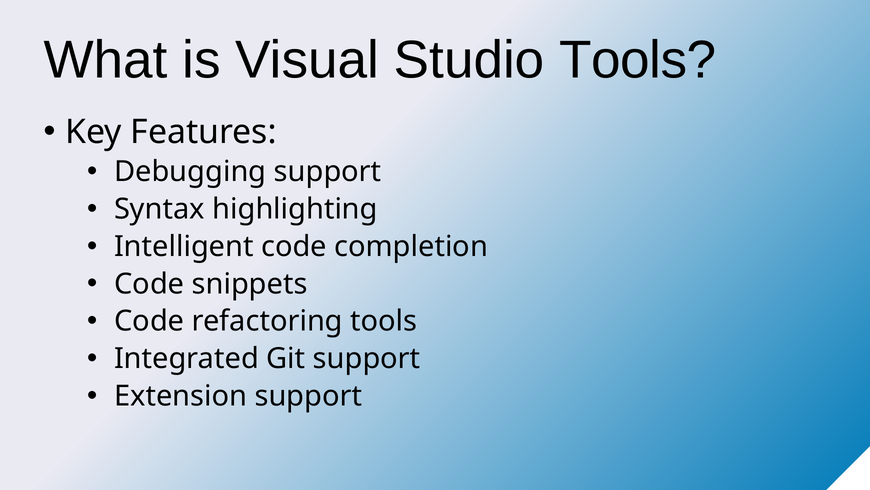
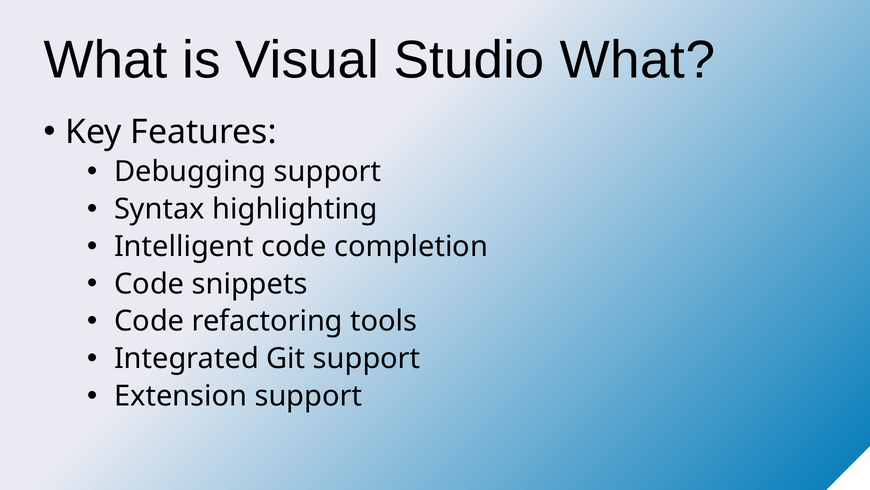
Studio Tools: Tools -> What (637, 60)
